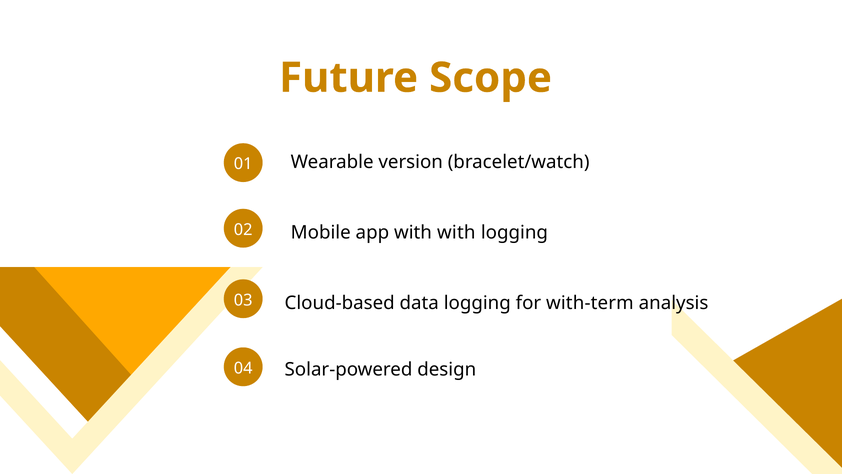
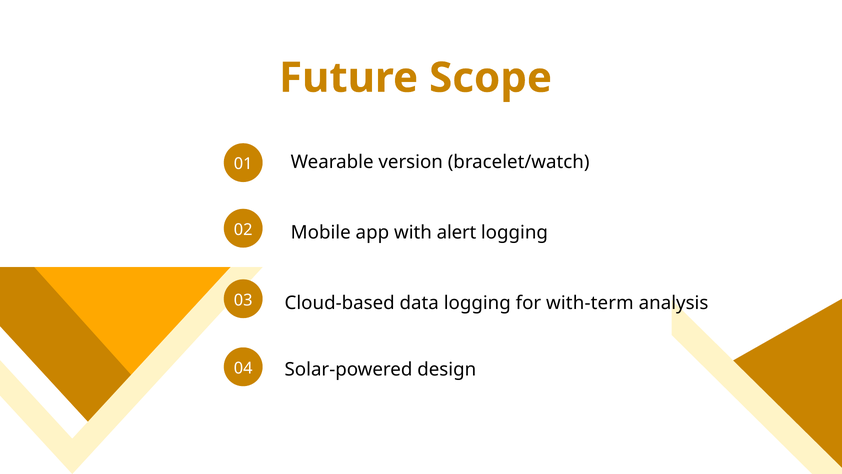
with with: with -> alert (456, 233)
